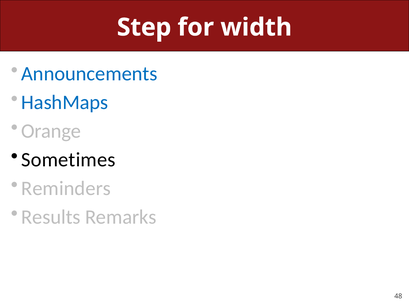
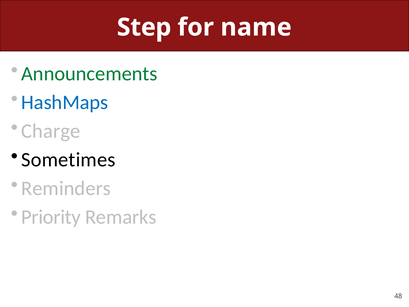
width: width -> name (256, 27)
Announcements colour: blue -> green (89, 74)
Orange: Orange -> Charge (51, 131)
Results: Results -> Priority (51, 217)
